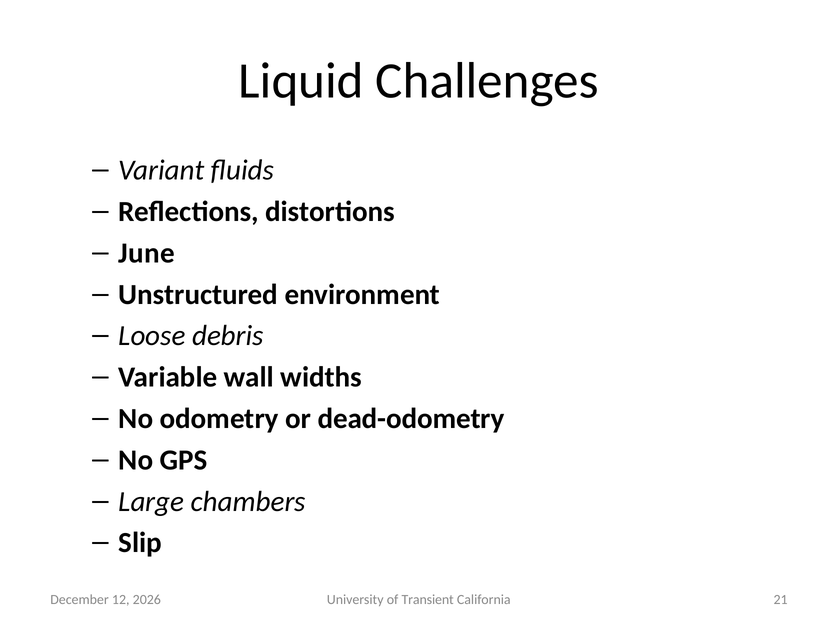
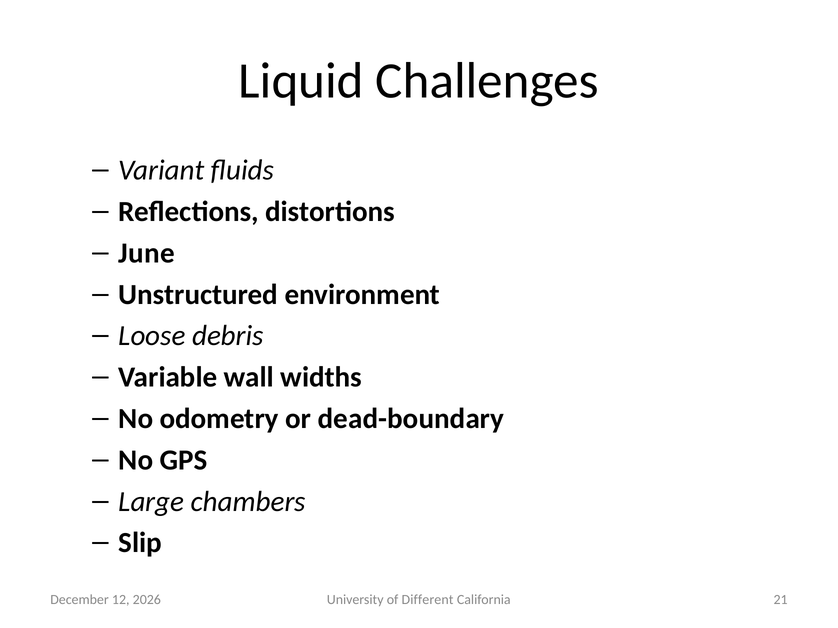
dead-odometry: dead-odometry -> dead-boundary (411, 419)
Transient: Transient -> Different (428, 600)
